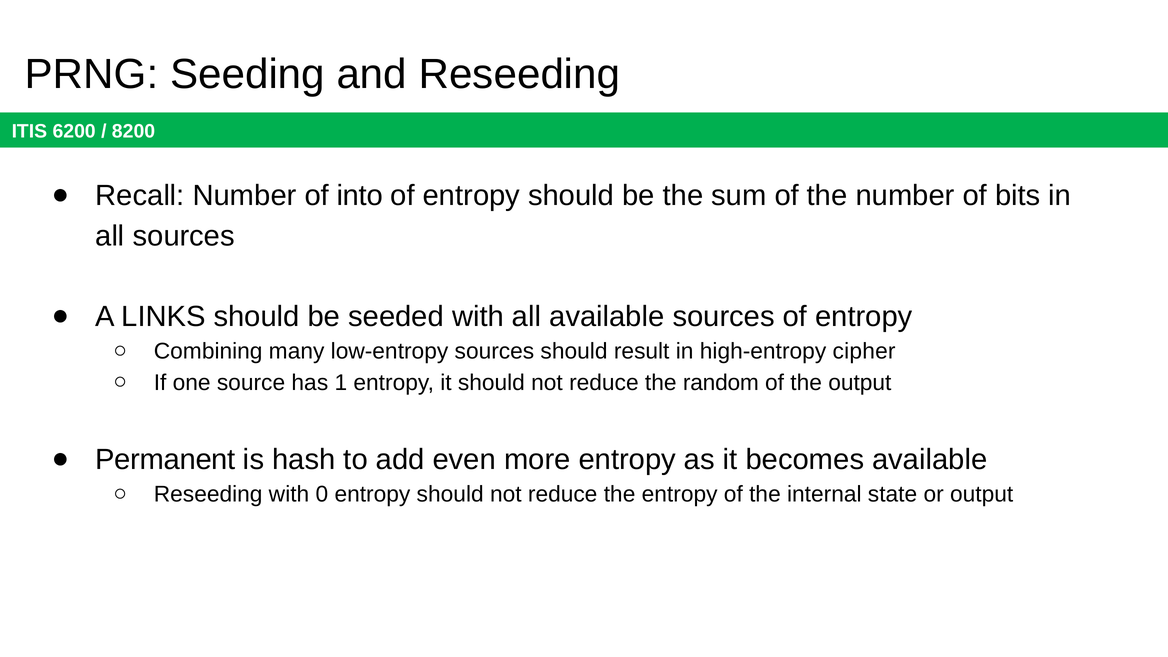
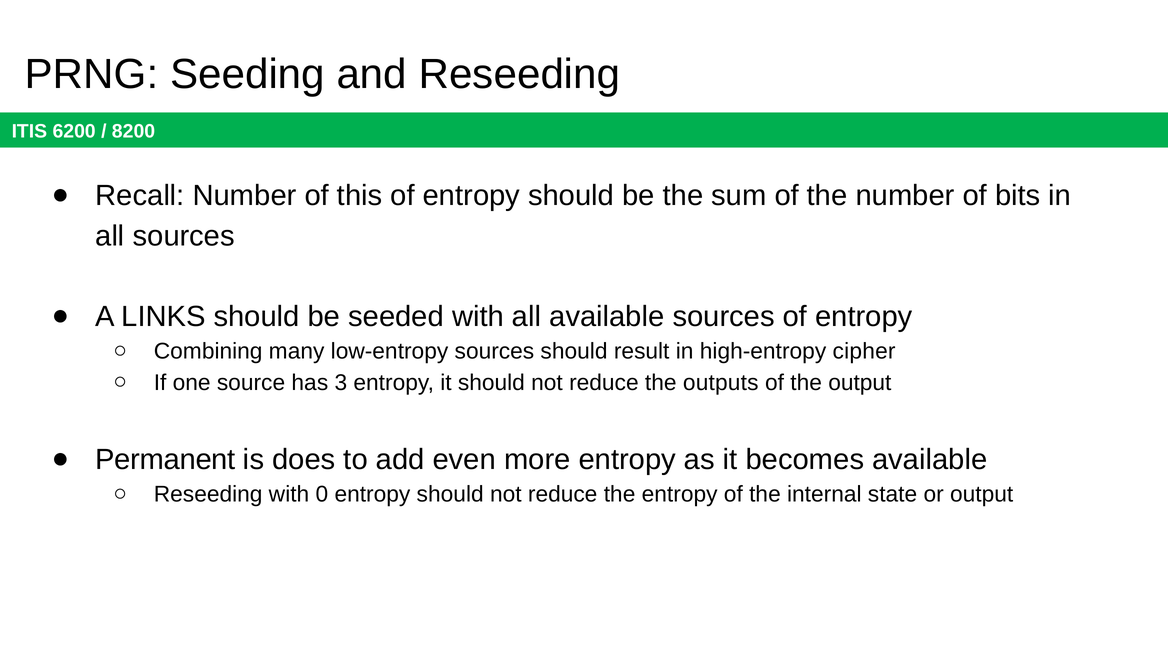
into: into -> this (360, 196)
1: 1 -> 3 (341, 383)
random: random -> outputs (721, 383)
hash: hash -> does (304, 460)
